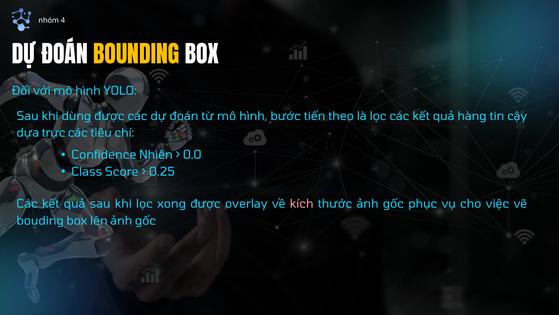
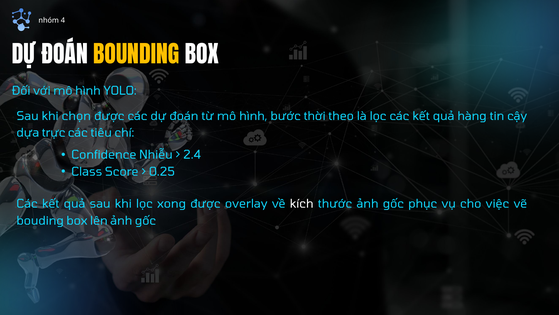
dùng: dùng -> chọn (76, 116)
tiến: tiến -> thời (315, 116)
Nhiên: Nhiên -> Nhiễu (156, 155)
0.0: 0.0 -> 2.4 (192, 155)
kích colour: pink -> white (302, 204)
